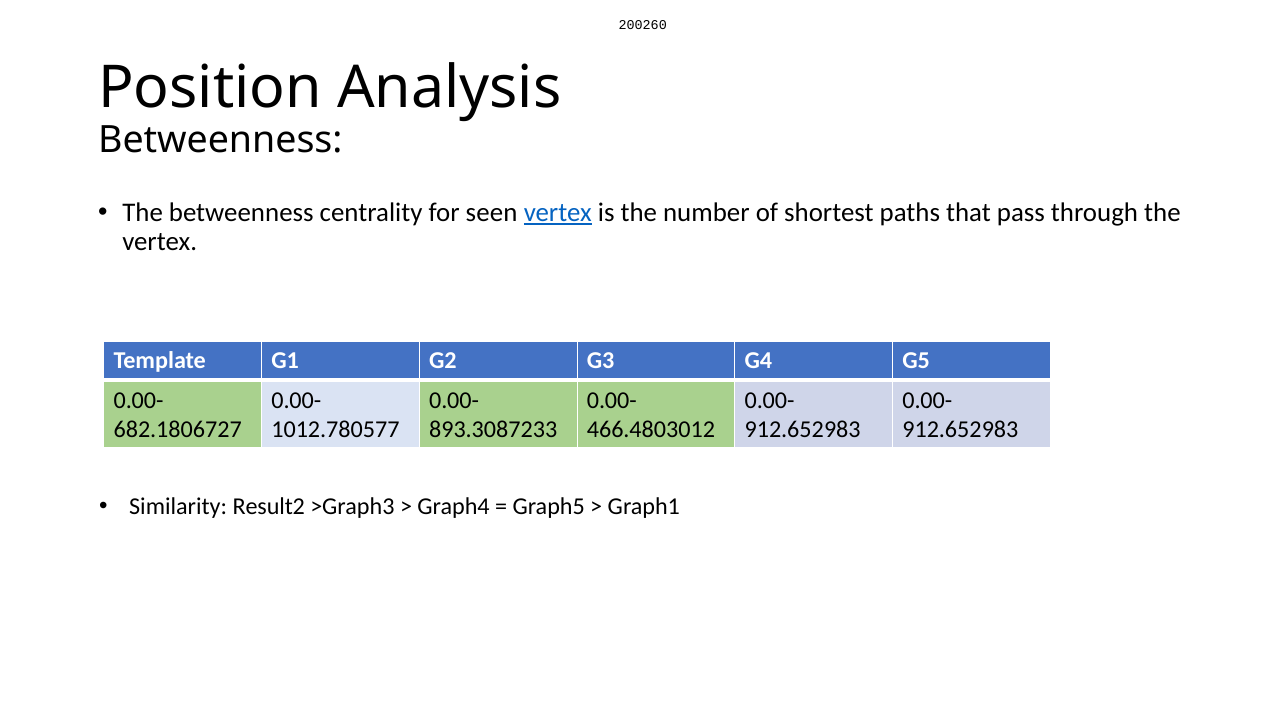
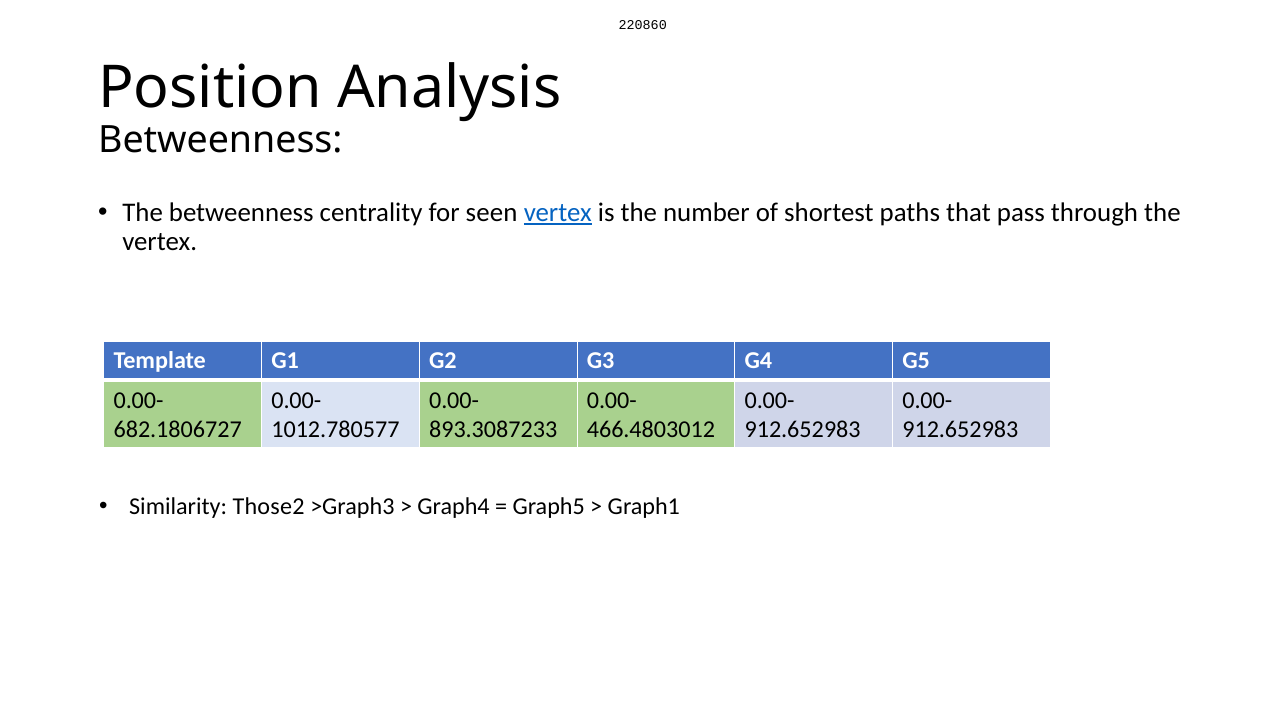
200260: 200260 -> 220860 (643, 25)
Result2: Result2 -> Those2 (269, 506)
